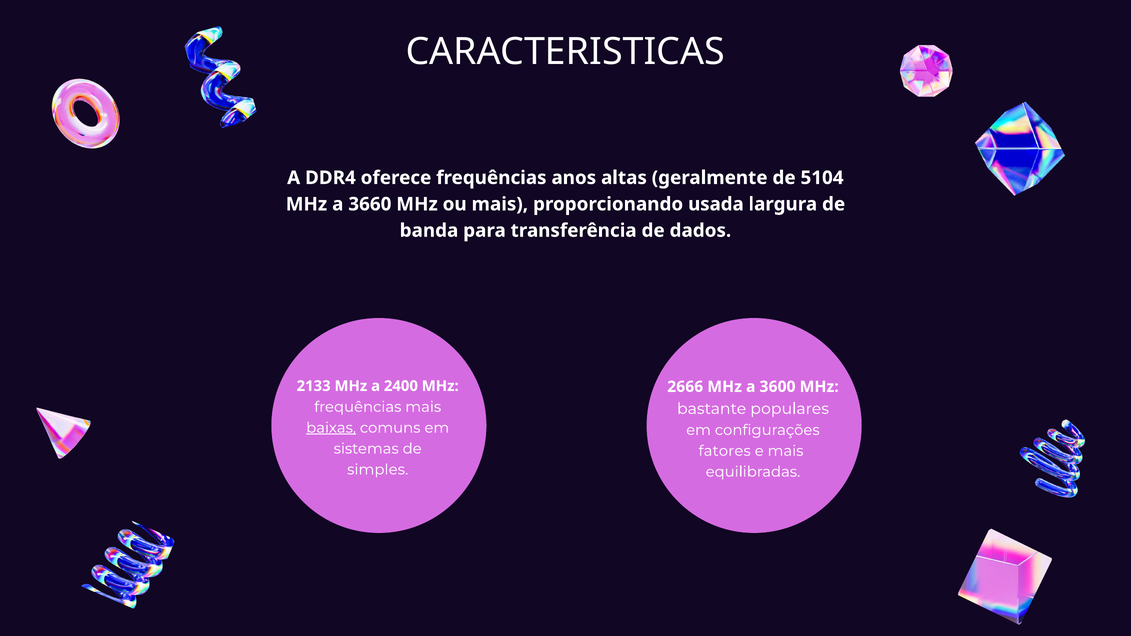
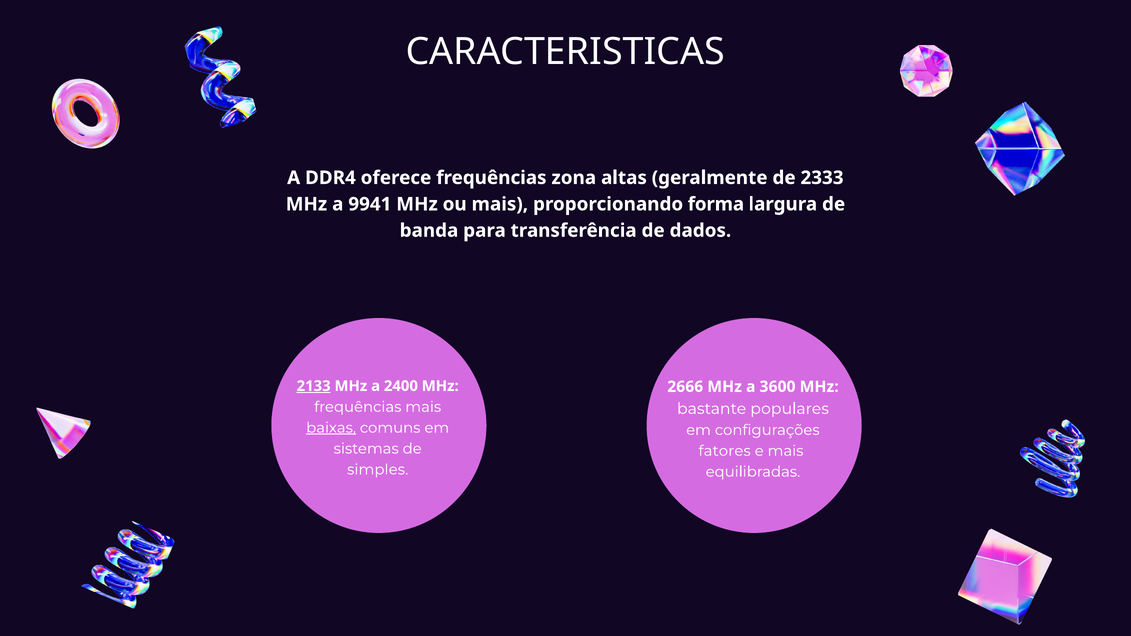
anos: anos -> zona (574, 178)
5104: 5104 -> 2333 (822, 178)
3660: 3660 -> 9941 (370, 204)
usada: usada -> forma (716, 204)
2133 underline: none -> present (314, 386)
